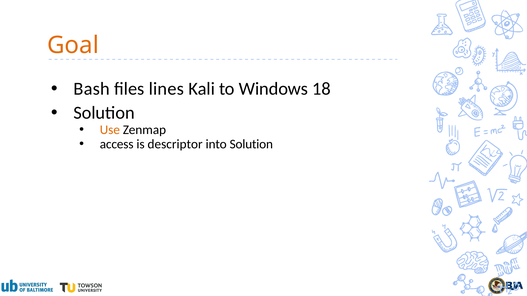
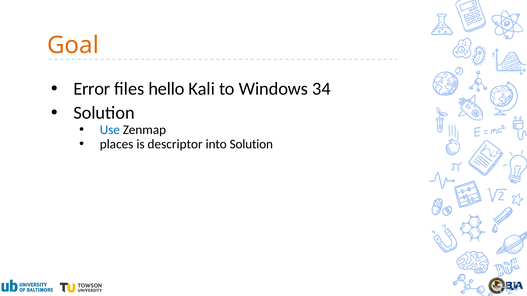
Bash: Bash -> Error (92, 89)
lines: lines -> hello (167, 89)
18: 18 -> 34 (321, 89)
Use colour: orange -> blue (110, 130)
access: access -> places (117, 144)
